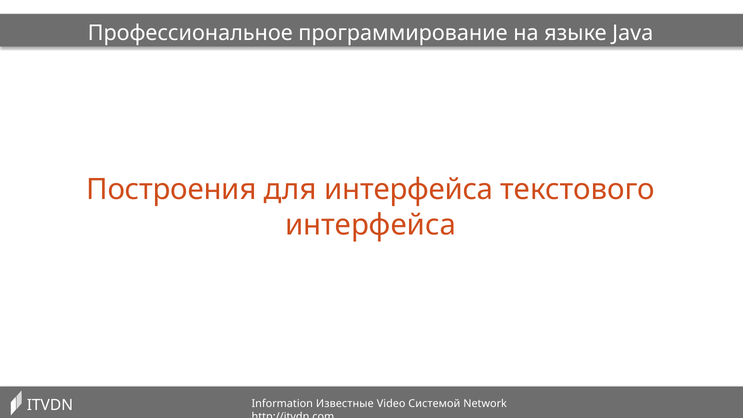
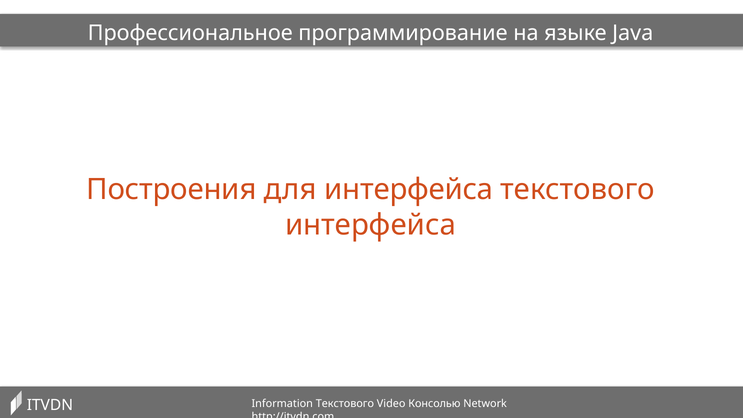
Information Известные: Известные -> Текстового (345, 404)
Системой: Системой -> Консолью (434, 404)
